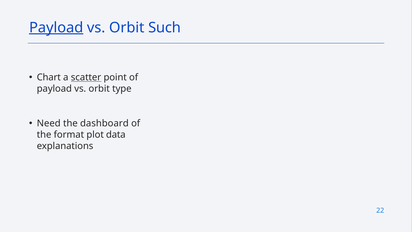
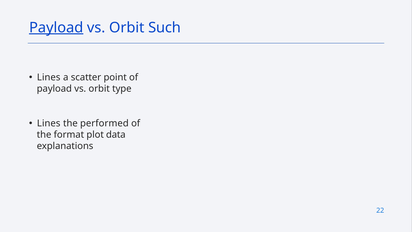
Chart: Chart -> Lines (49, 77)
scatter underline: present -> none (86, 77)
Need: Need -> Lines (49, 123)
dashboard: dashboard -> performed (104, 123)
